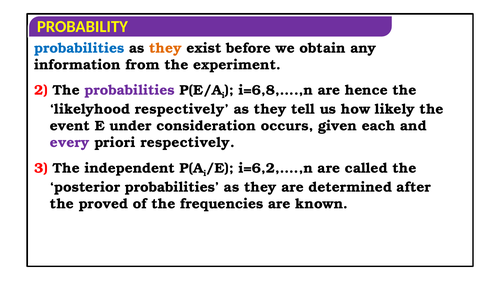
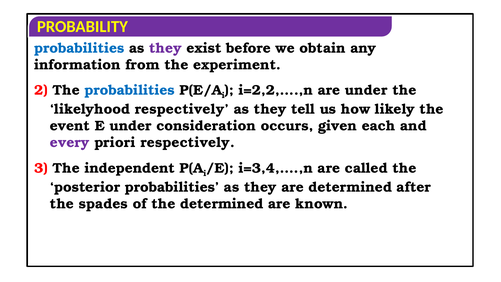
they colour: orange -> purple (166, 48)
probabilities colour: purple -> blue (130, 90)
i=6,8,....,n: i=6,8,....,n -> i=2,2,....,n (276, 90)
are hence: hence -> under (366, 90)
i=6,2,....,n: i=6,2,....,n -> i=3,4,....,n (276, 168)
proved: proved -> spades (103, 204)
the frequencies: frequencies -> determined (222, 204)
